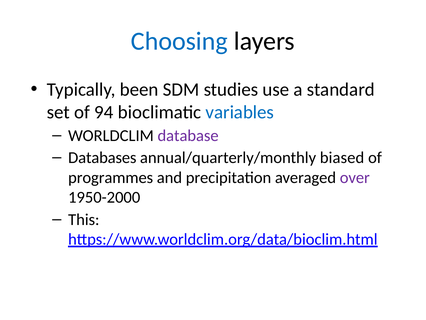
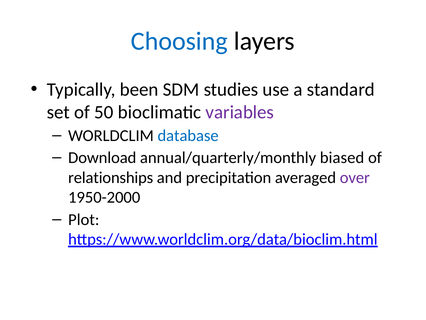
94: 94 -> 50 (104, 112)
variables colour: blue -> purple (240, 112)
database colour: purple -> blue (188, 135)
Databases: Databases -> Download (102, 157)
programmes: programmes -> relationships (111, 177)
This: This -> Plot (84, 219)
